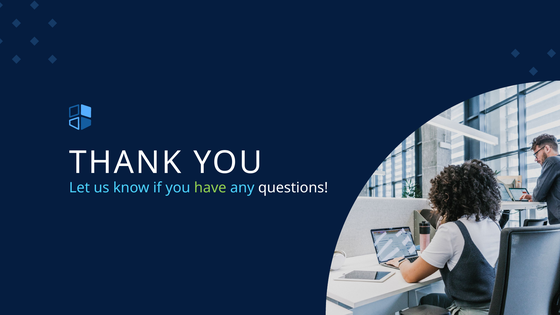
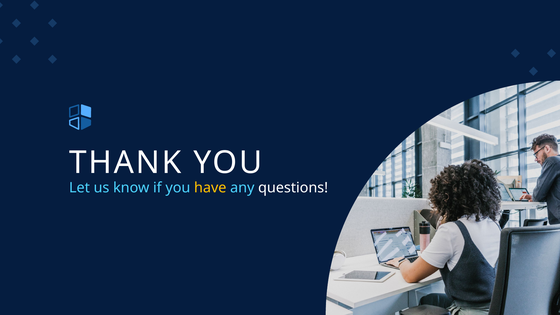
have colour: light green -> yellow (210, 188)
